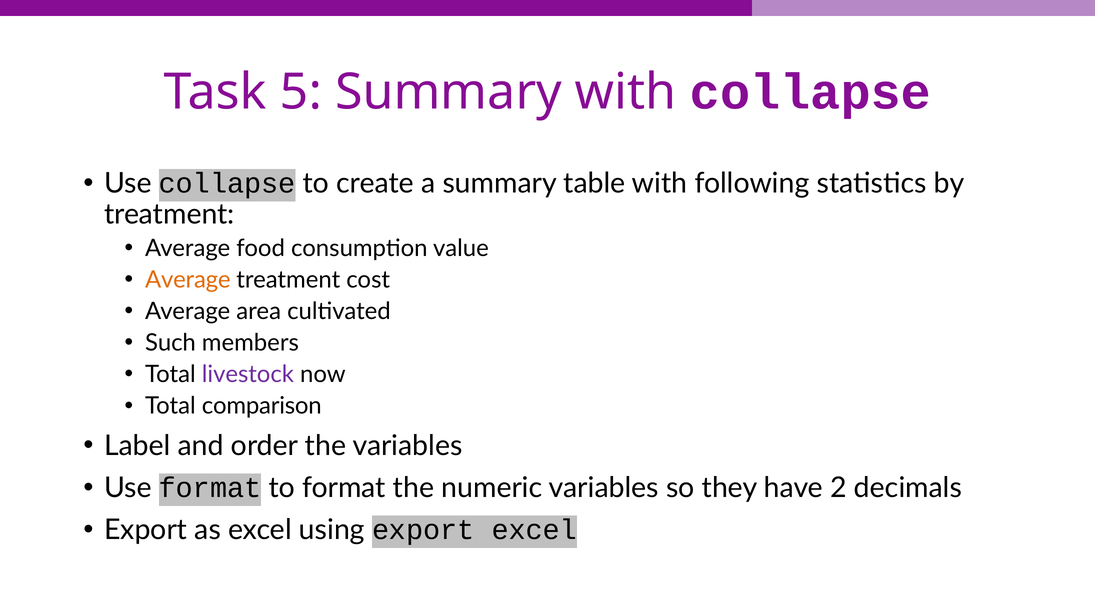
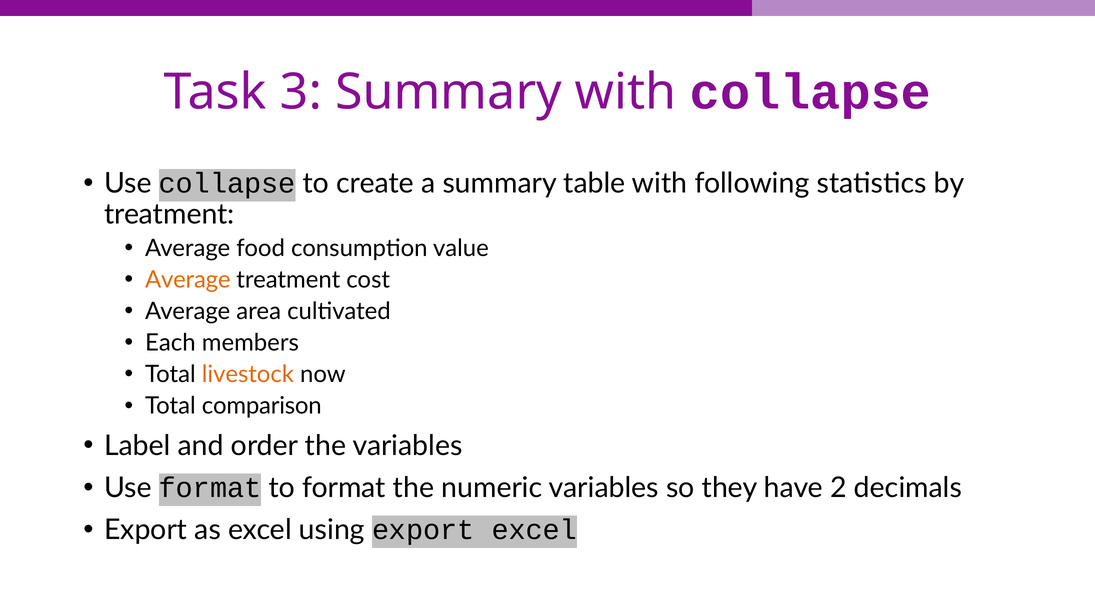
5: 5 -> 3 (301, 92)
Such: Such -> Each (170, 343)
livestock colour: purple -> orange (248, 374)
